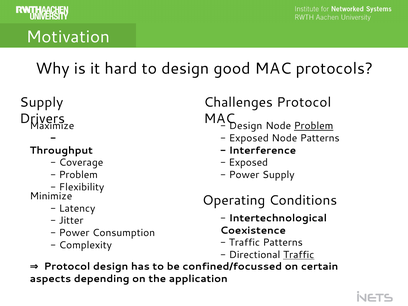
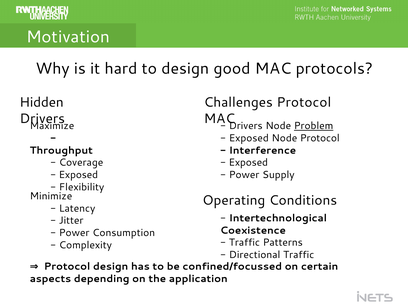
Supply: Supply -> Hidden (42, 102)
Design: Design -> Drivers (246, 126)
Node Patterns: Patterns -> Protocol (320, 138)
Problem: Problem -> Exposed (78, 175)
Traffic underline: present -> none (299, 255)
